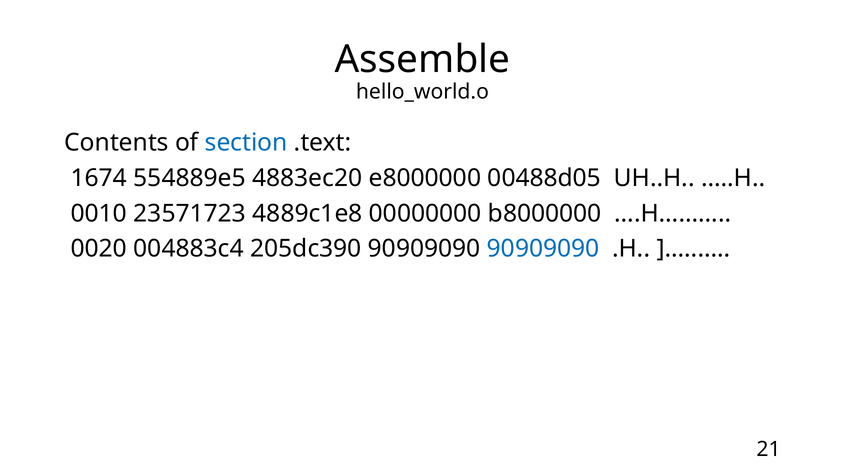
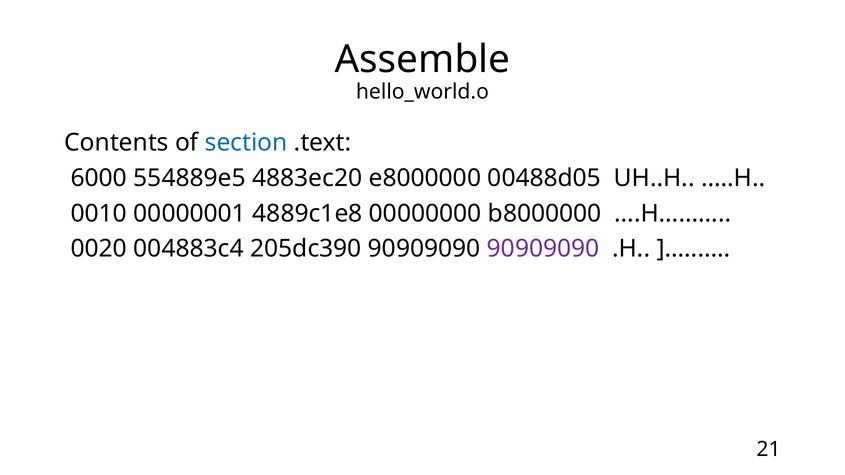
1674: 1674 -> 6000 (99, 178)
23571723: 23571723 -> 00000001 (190, 214)
90909090 colour: blue -> purple (543, 249)
